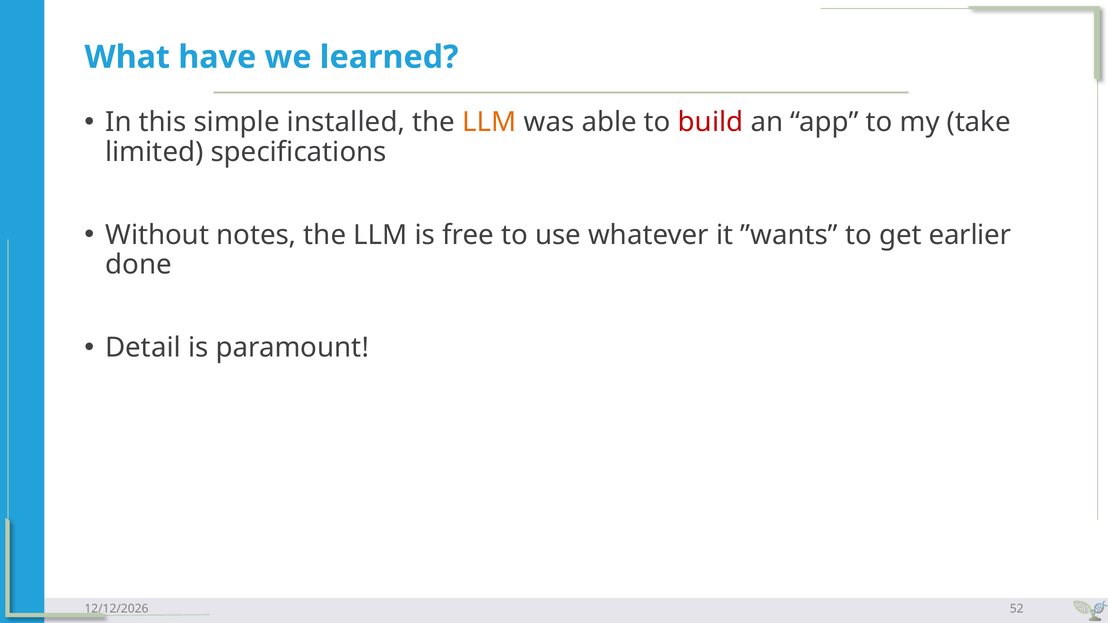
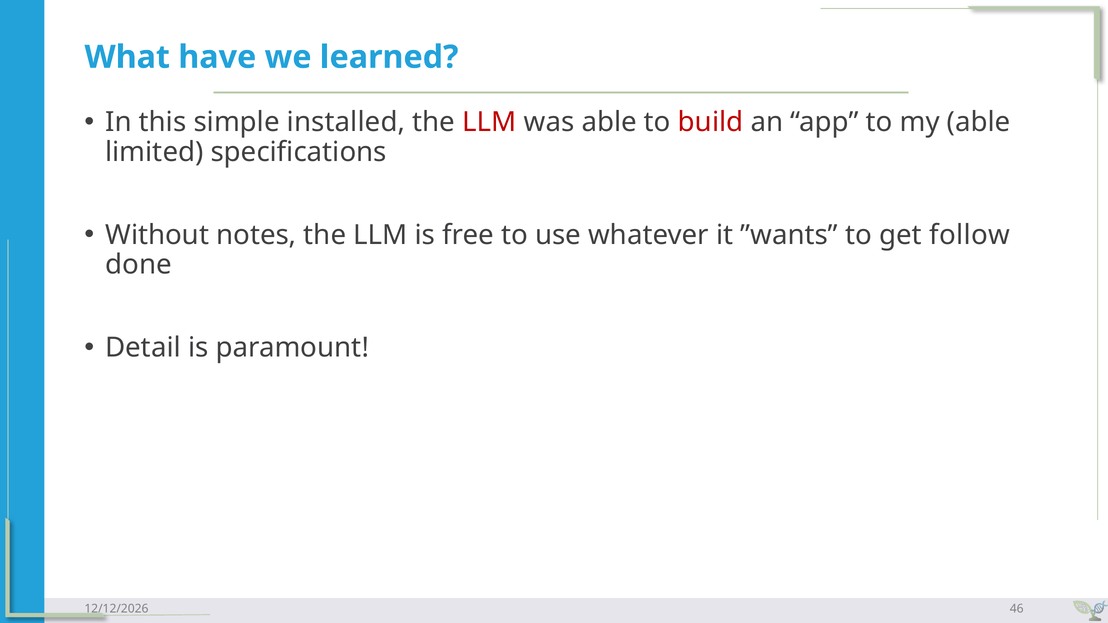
LLM colour: orange -> red (489, 122)
my take: take -> able (979, 122)
earlier: earlier -> follow (970, 235)
52: 52 -> 46 (1017, 609)
